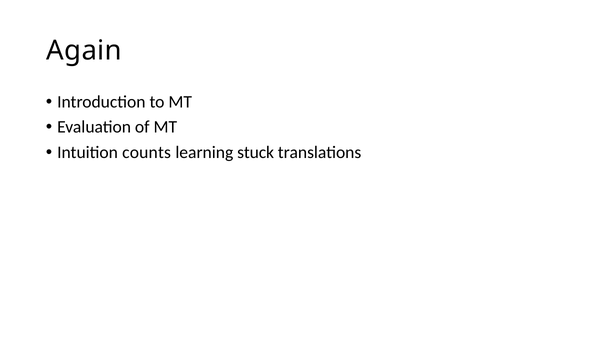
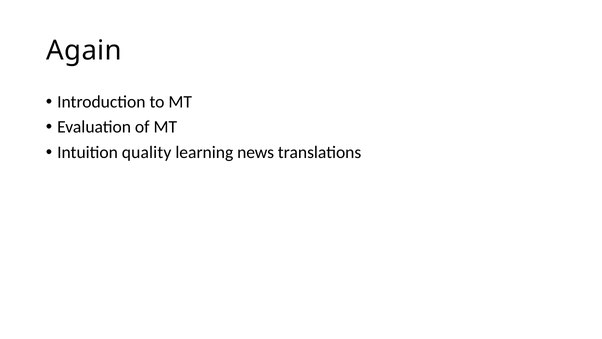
counts: counts -> quality (147, 152)
stuck: stuck -> news (256, 152)
